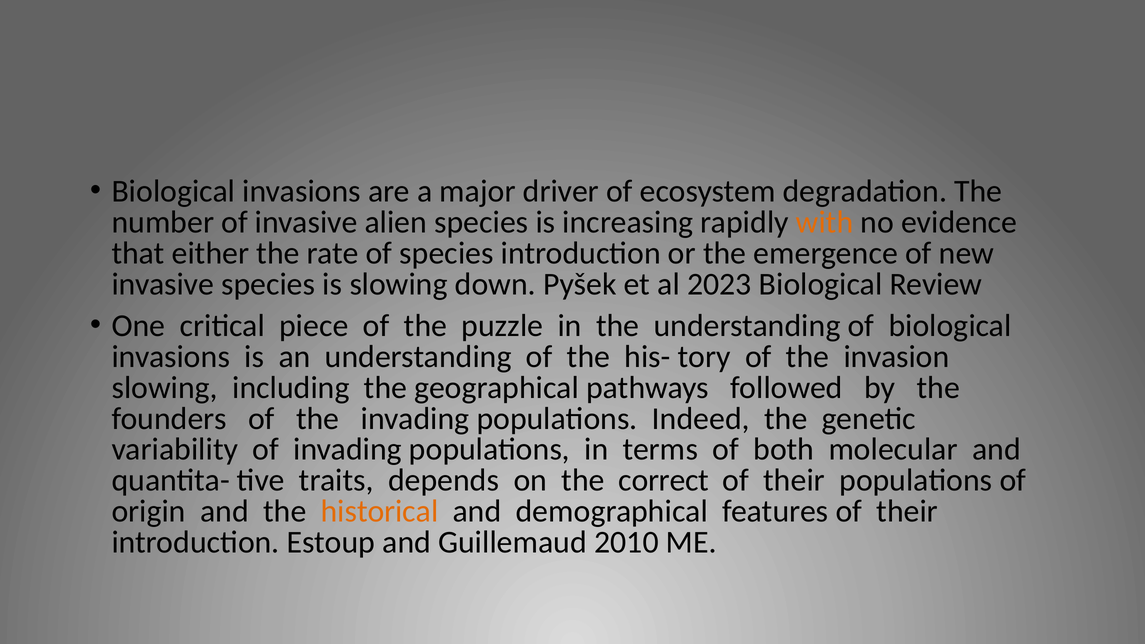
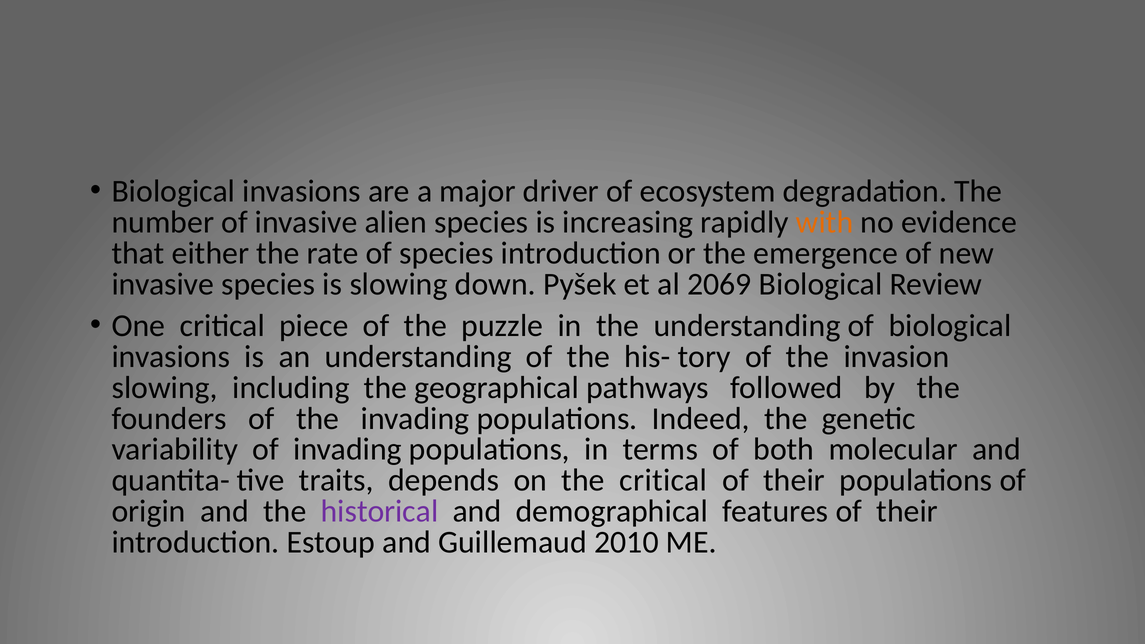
2023: 2023 -> 2069 (719, 284)
the correct: correct -> critical (663, 480)
historical colour: orange -> purple (380, 511)
